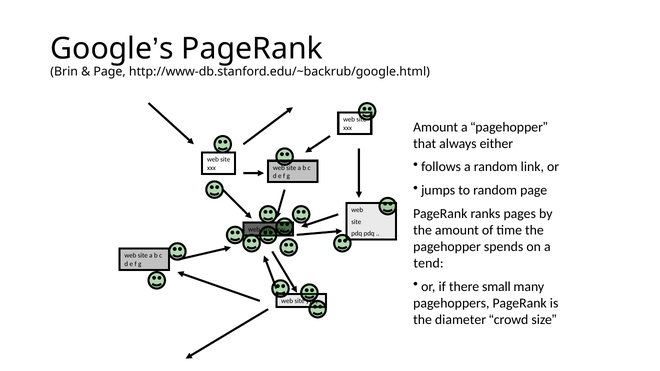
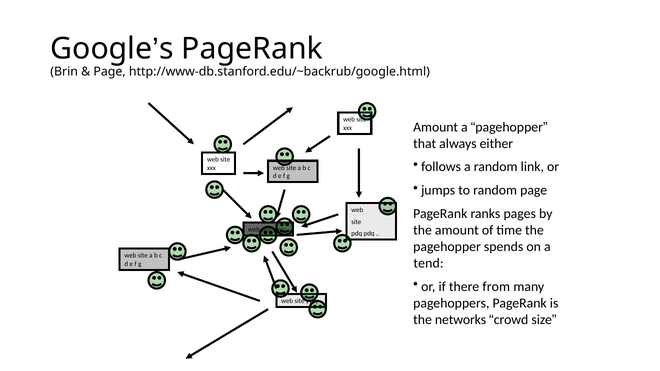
small: small -> from (496, 287)
diameter: diameter -> networks (461, 320)
